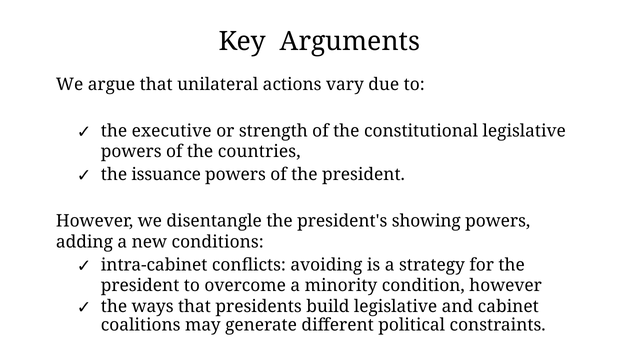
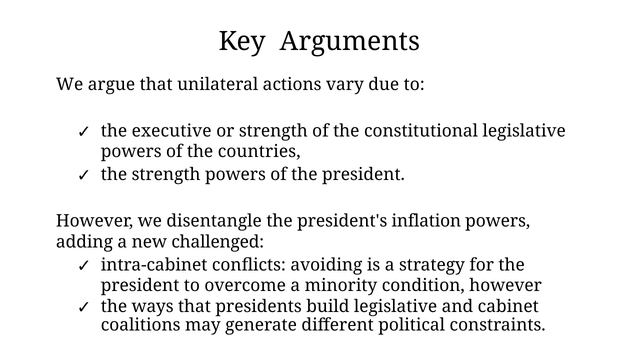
the issuance: issuance -> strength (166, 175)
showing: showing -> inflation (426, 221)
conditions: conditions -> challenged (218, 242)
